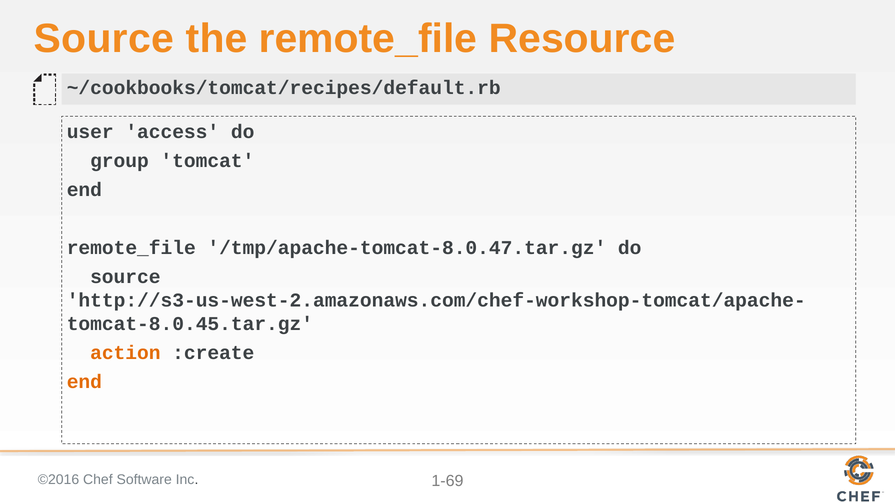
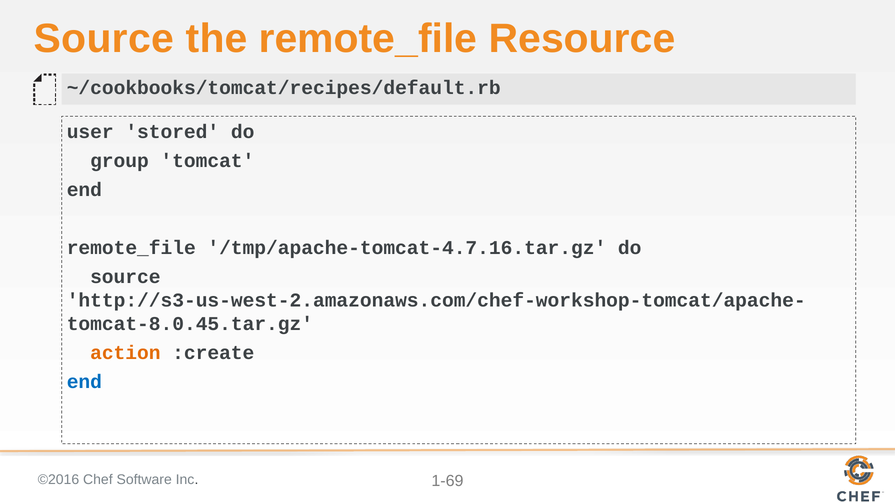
access: access -> stored (172, 132)
/tmp/apache-tomcat-8.0.47.tar.gz: /tmp/apache-tomcat-8.0.47.tar.gz -> /tmp/apache-tomcat-4.7.16.tar.gz (407, 248)
end colour: orange -> blue (84, 382)
